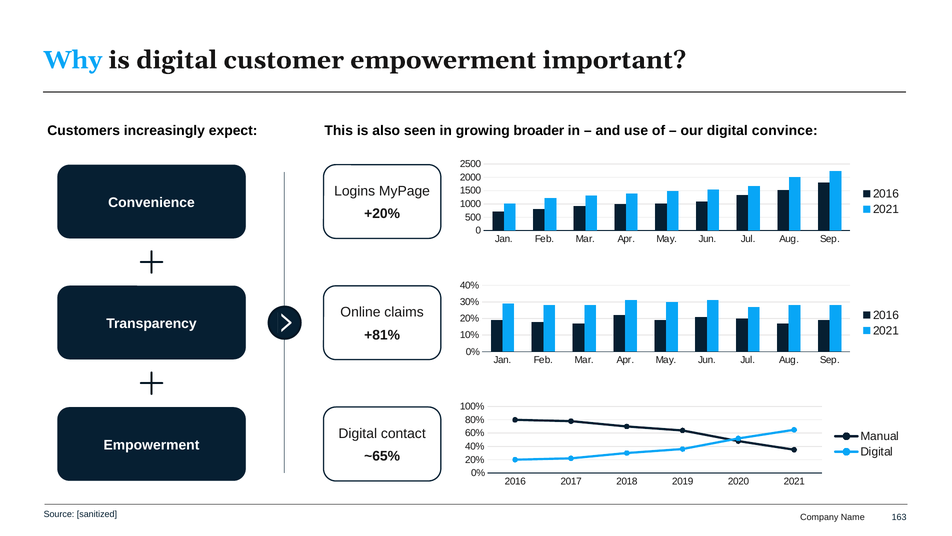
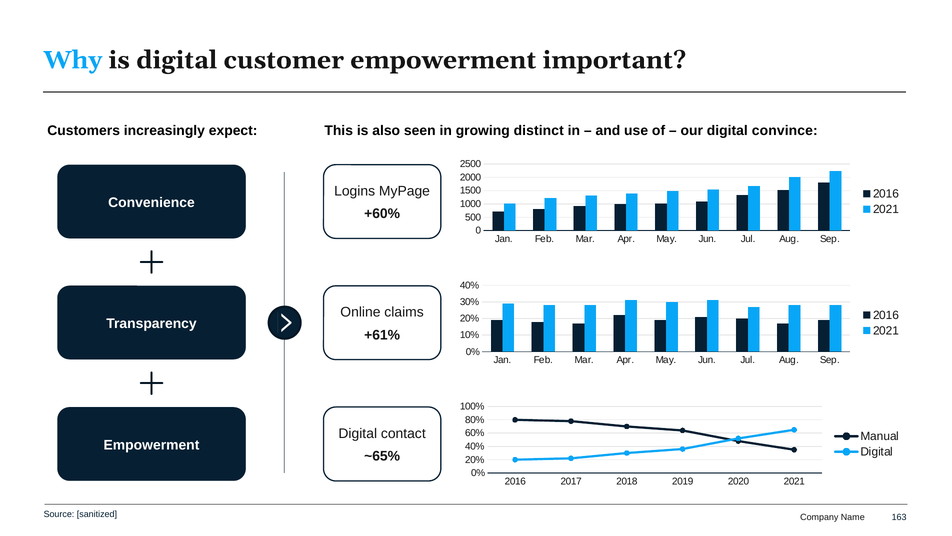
broader: broader -> distinct (539, 131)
+20%: +20% -> +60% (382, 214)
+81%: +81% -> +61% (382, 335)
